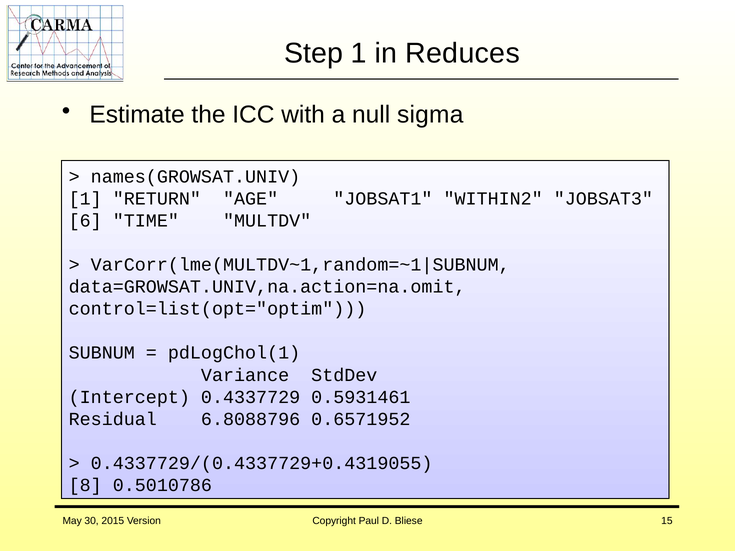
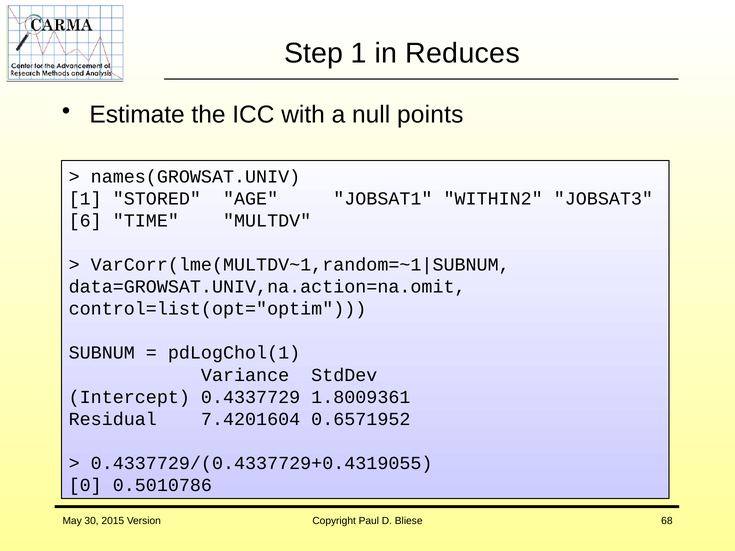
sigma: sigma -> points (430, 115)
RETURN: RETURN -> STORED (157, 199)
0.5931461: 0.5931461 -> 1.8009361 (361, 397)
6.8088796: 6.8088796 -> 7.4201604 (251, 419)
8: 8 -> 0 (85, 485)
15: 15 -> 68 (667, 521)
